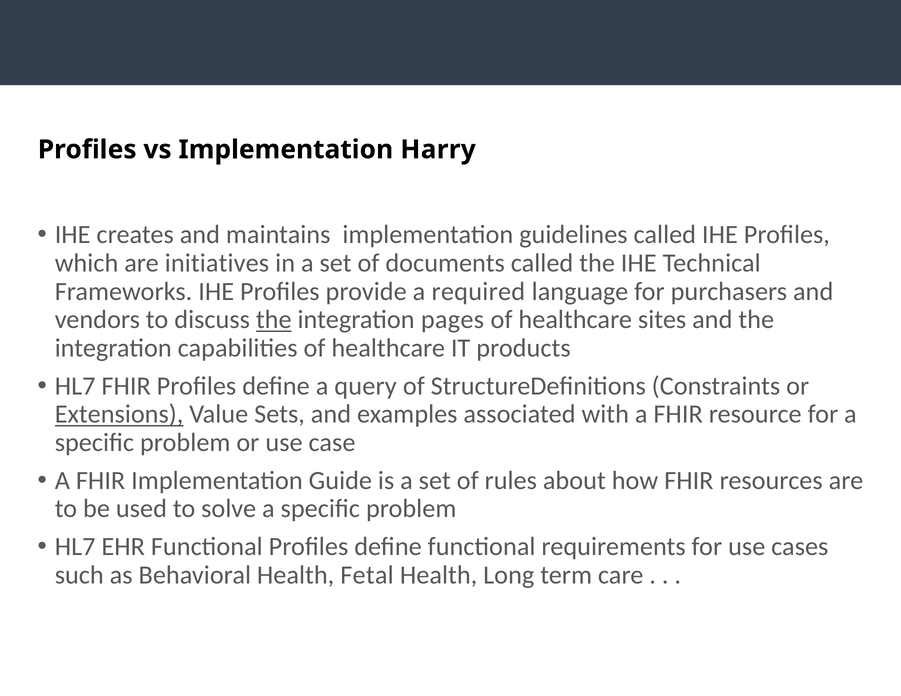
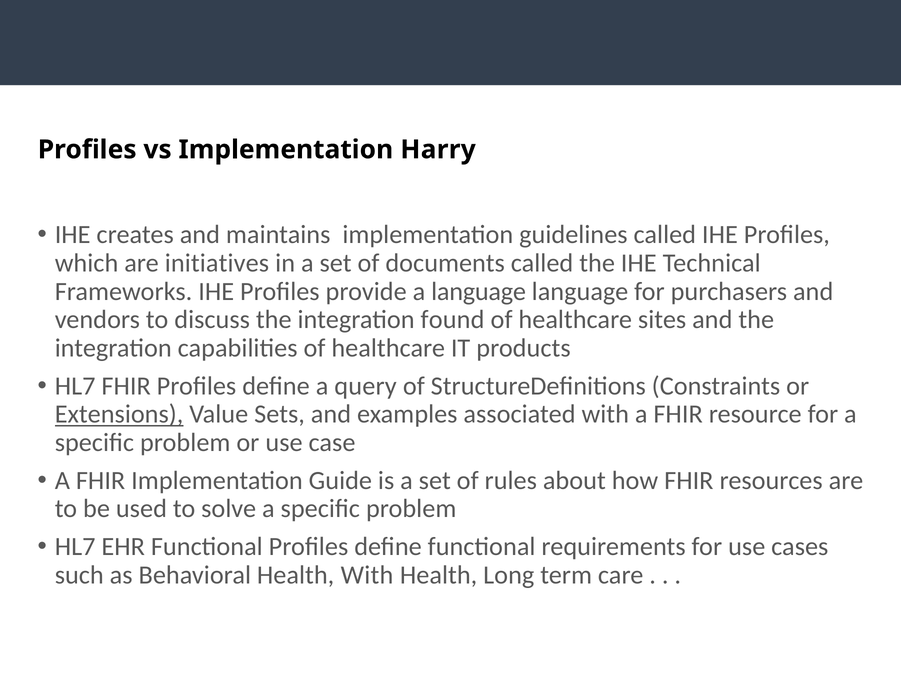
a required: required -> language (479, 291)
the underline: present -> none (274, 320)
pages: pages -> found (453, 320)
Health Fetal: Fetal -> With (367, 575)
